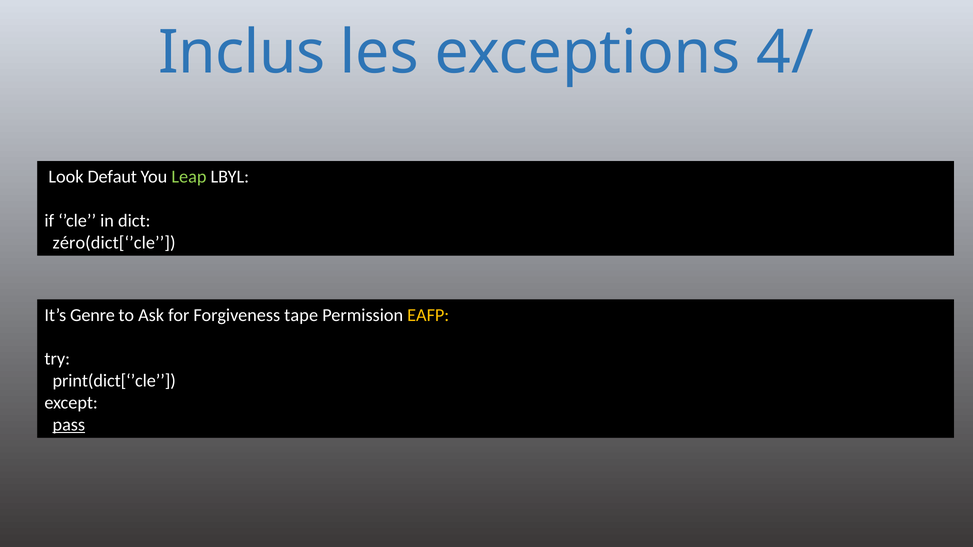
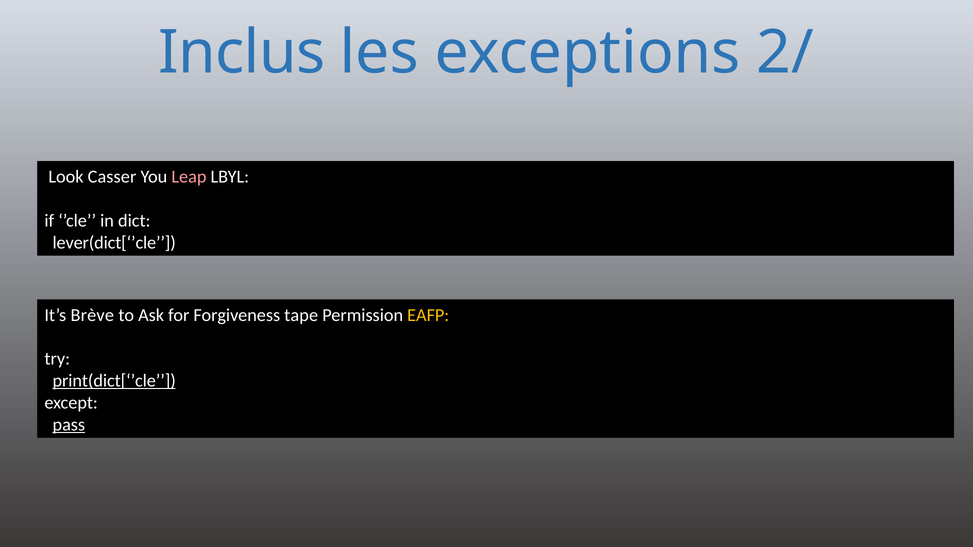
4/: 4/ -> 2/ (785, 53)
Defaut: Defaut -> Casser (112, 177)
Leap colour: light green -> pink (189, 177)
zéro(dict[‘’cle: zéro(dict[‘’cle -> lever(dict[‘’cle (114, 243)
Genre: Genre -> Brève (92, 315)
print(dict[‘’cle underline: none -> present (114, 381)
